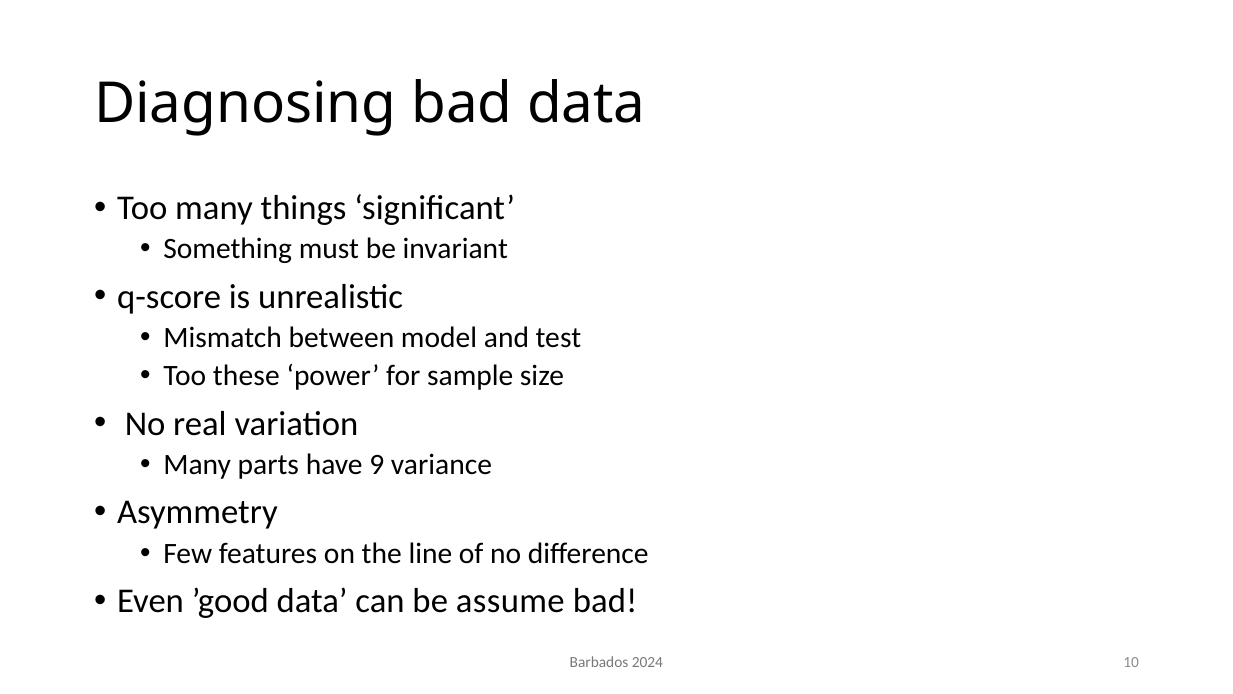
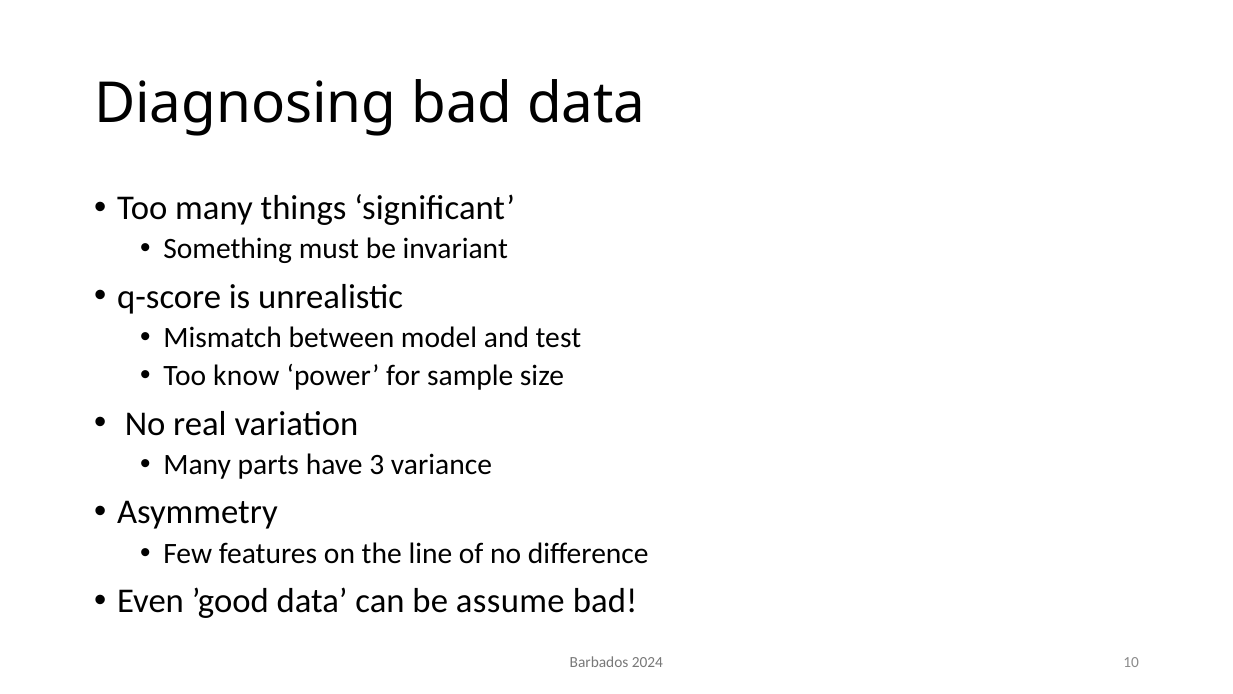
these: these -> know (246, 376)
9: 9 -> 3 (377, 465)
